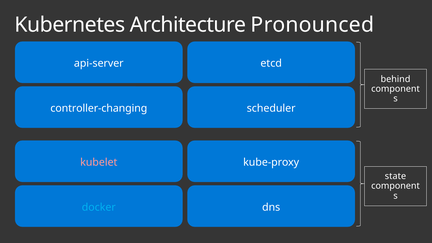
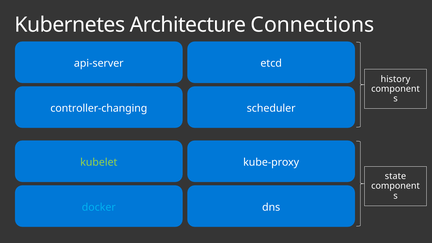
Pronounced: Pronounced -> Connections (312, 25)
behind: behind -> history (395, 79)
kubelet colour: pink -> light green (99, 162)
